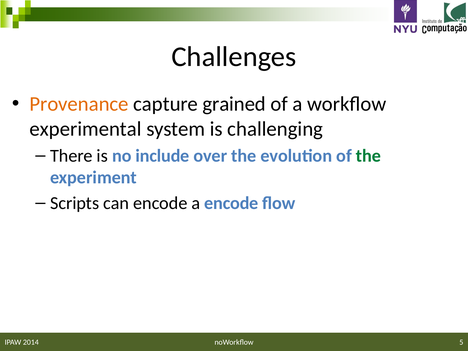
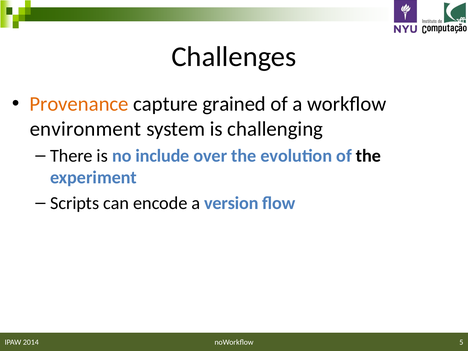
experimental: experimental -> environment (85, 129)
the colour: green -> black (369, 156)
a encode: encode -> version (231, 203)
